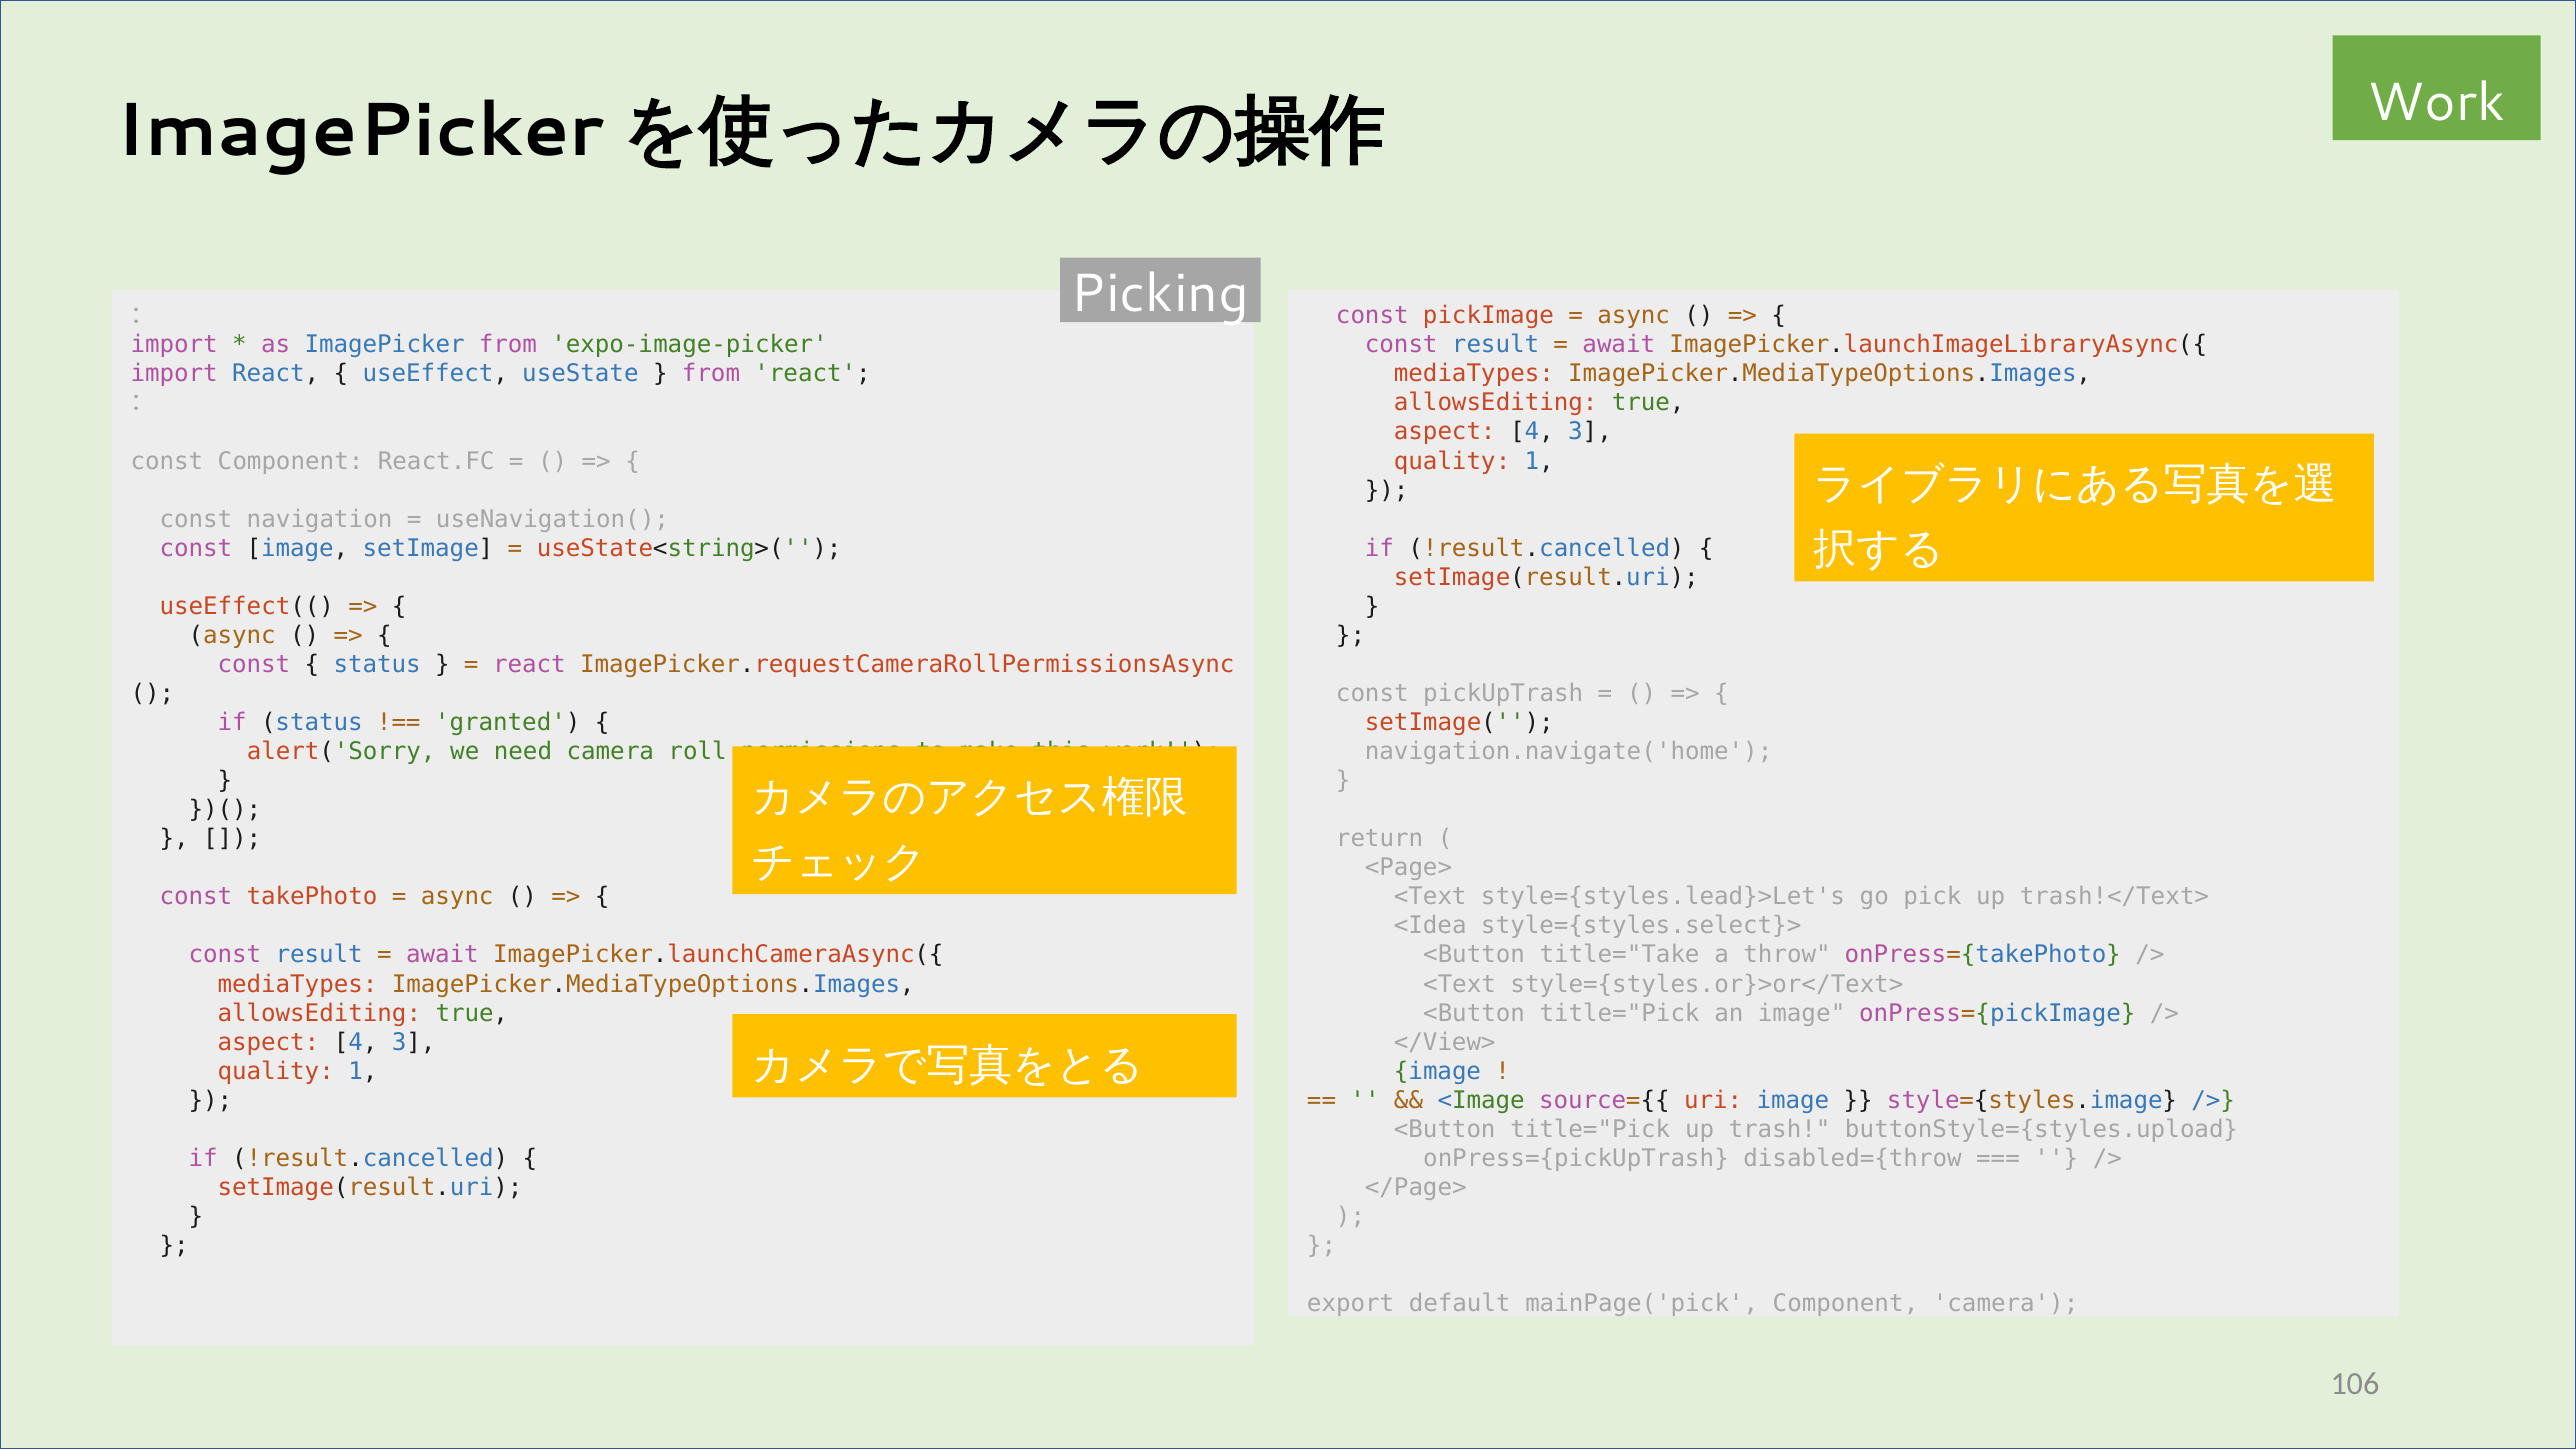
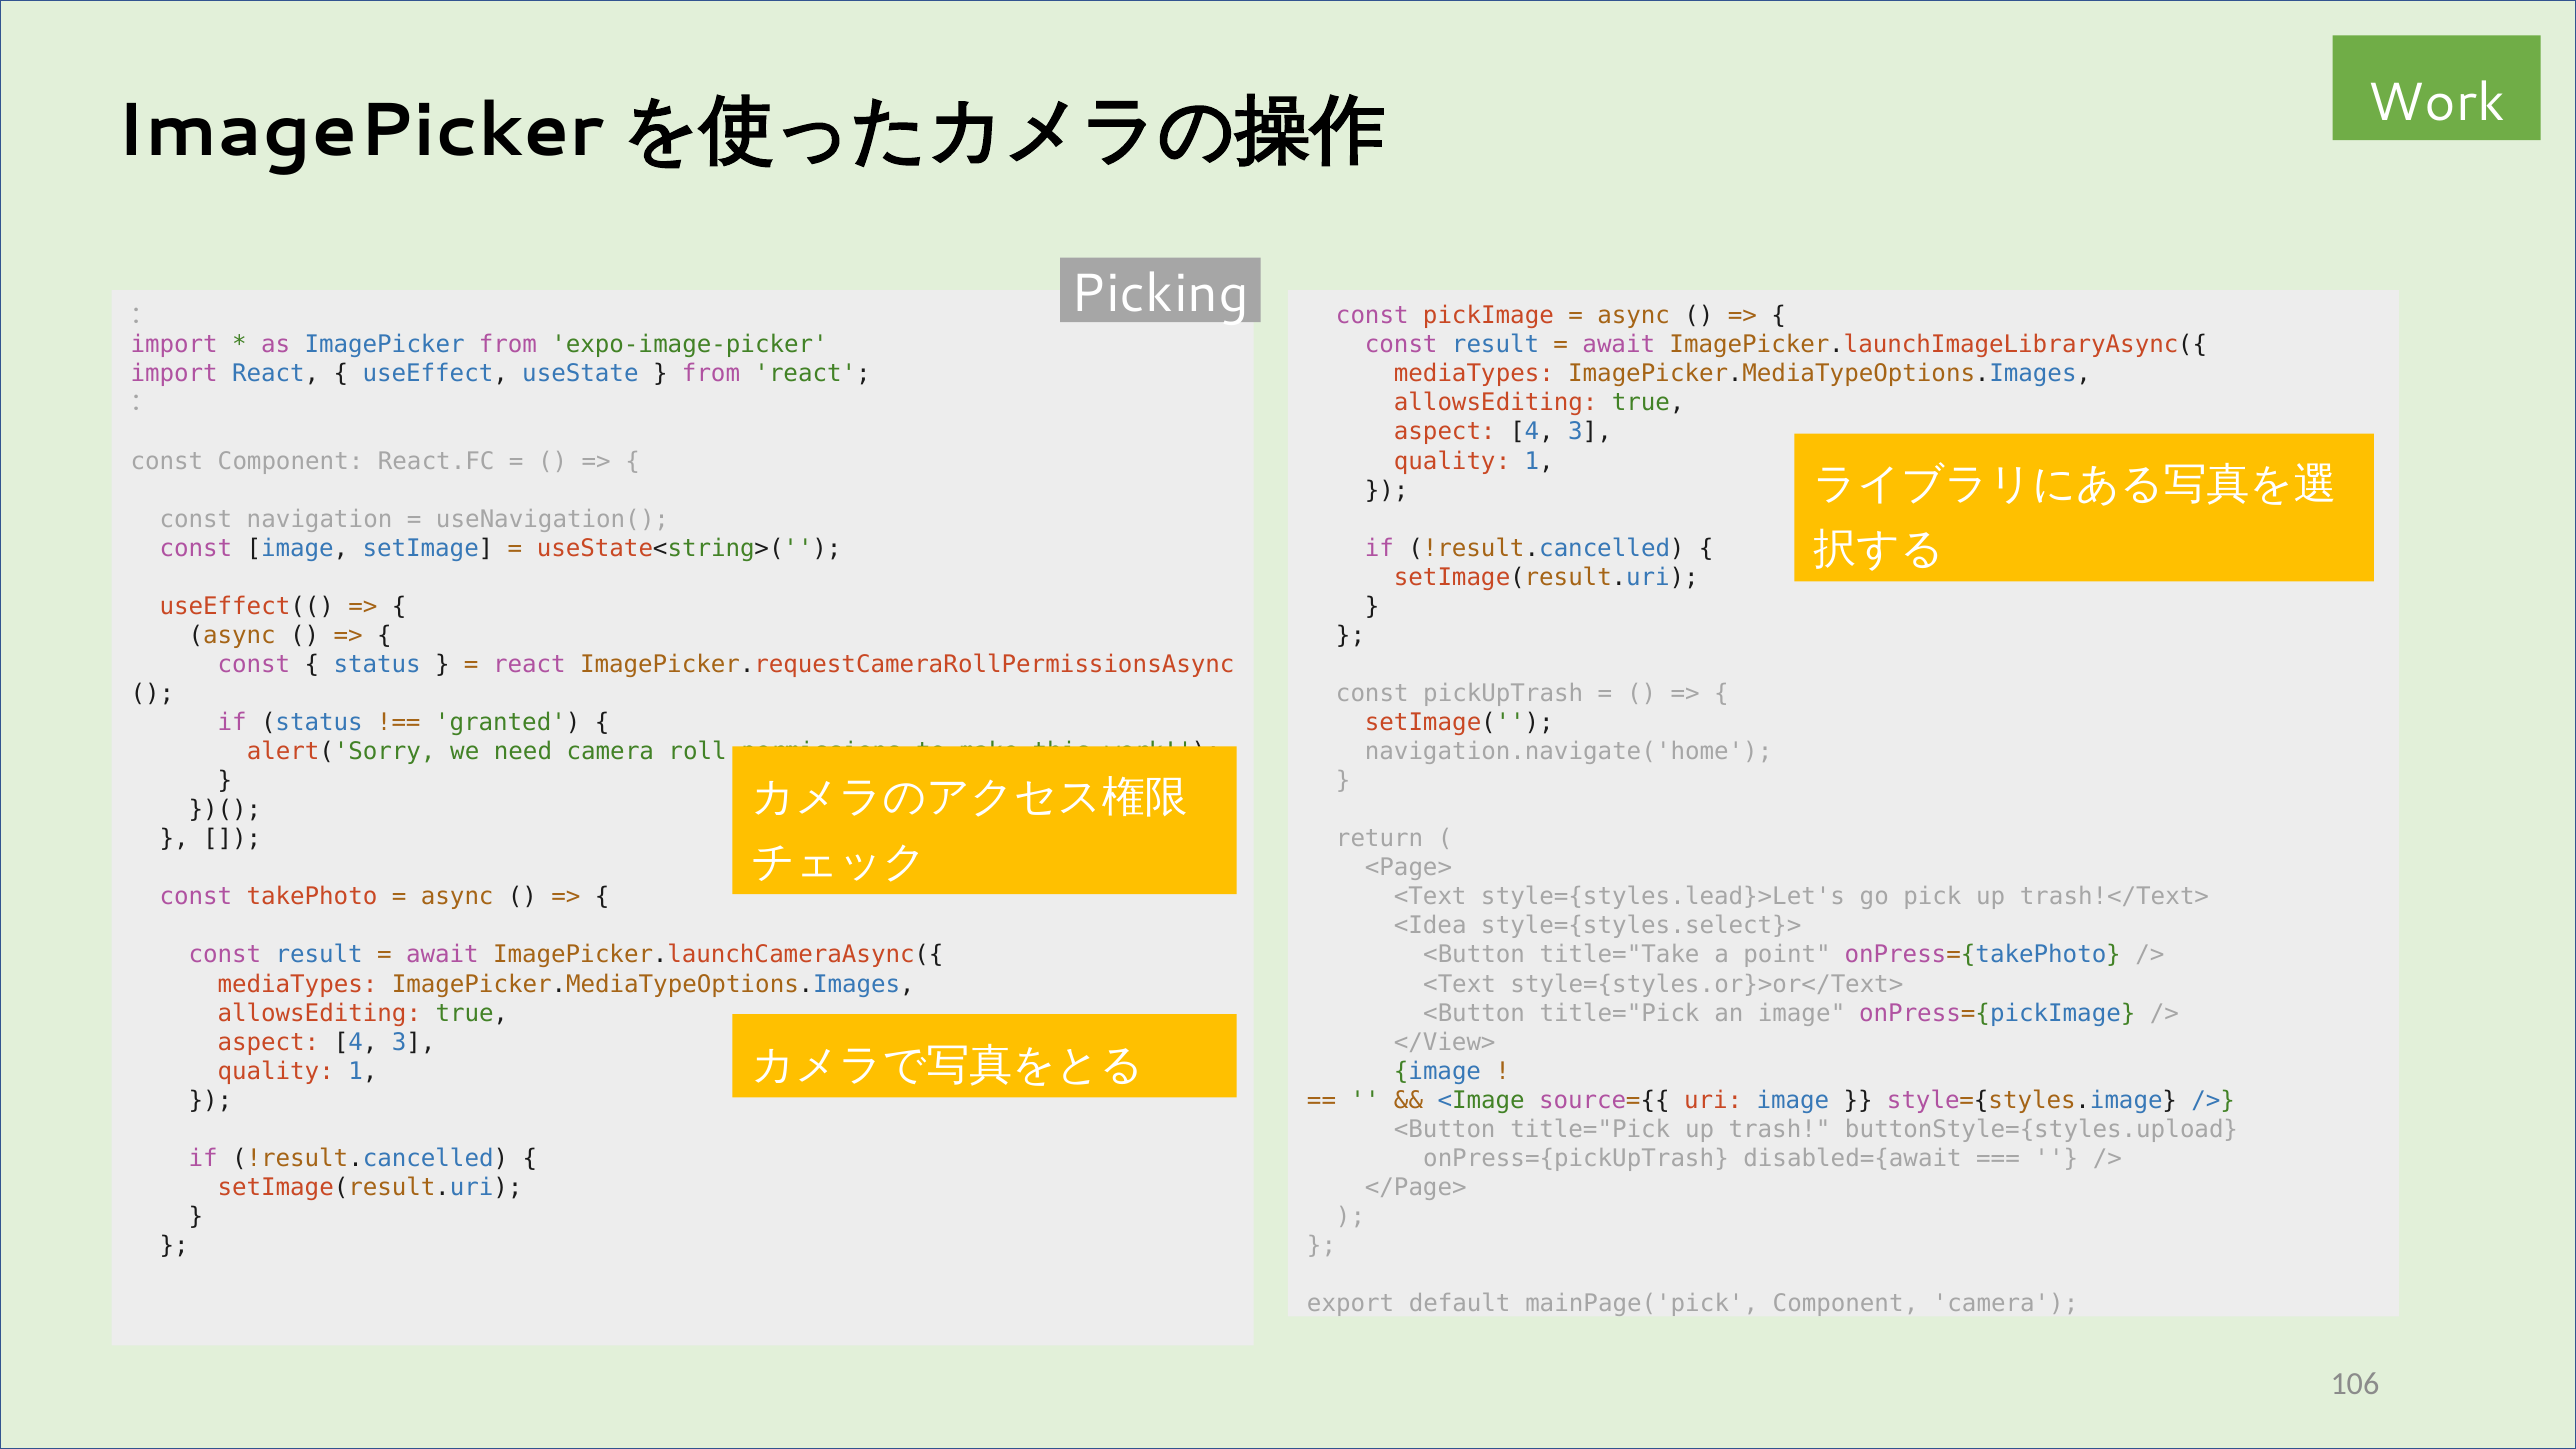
throw: throw -> point (1787, 955)
disabled={throw: disabled={throw -> disabled={await (1853, 1158)
